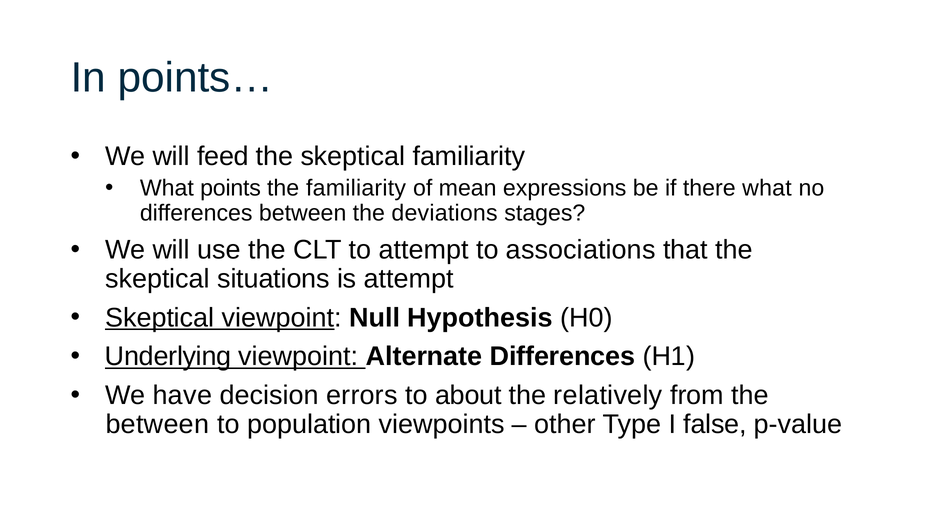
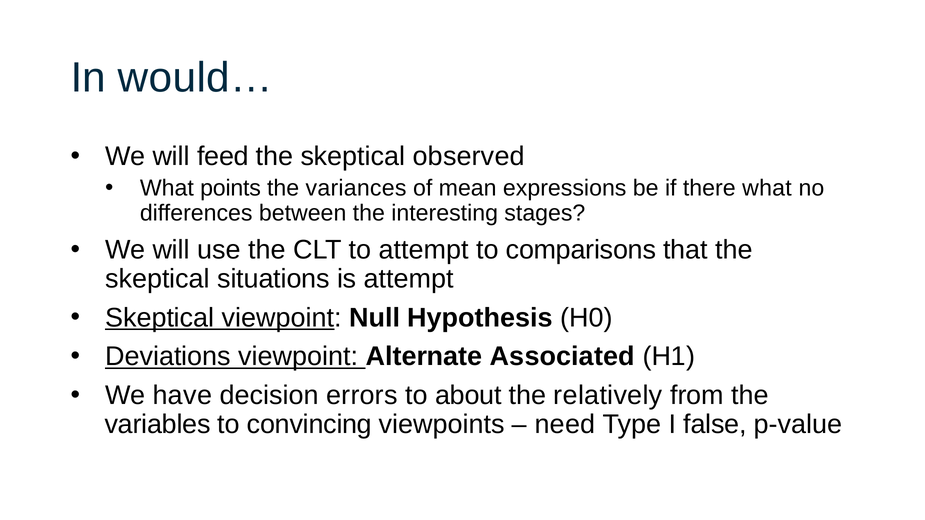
points…: points… -> would… (195, 78)
skeptical familiarity: familiarity -> observed (469, 156)
the familiarity: familiarity -> variances (356, 188)
deviations: deviations -> interesting (445, 213)
associations: associations -> comparisons (581, 250)
Underlying: Underlying -> Deviations (168, 357)
Alternate Differences: Differences -> Associated (562, 357)
between: between -> variables (158, 425)
population: population -> convincing (309, 425)
other: other -> need (565, 425)
